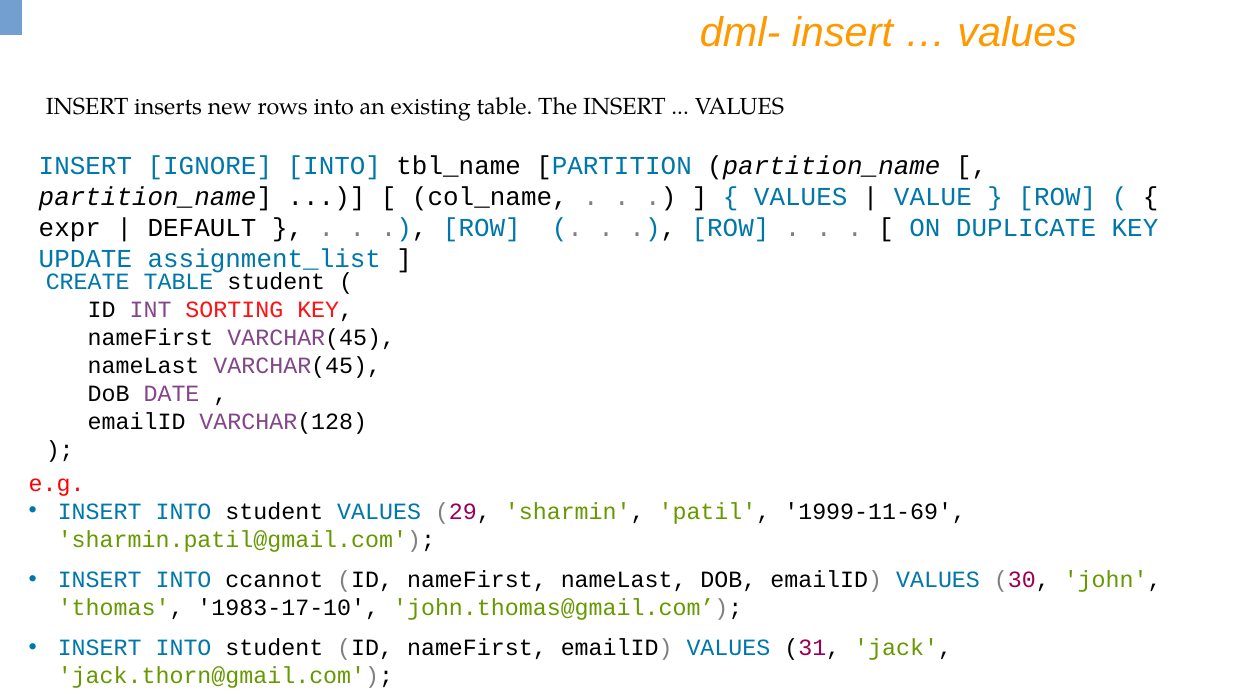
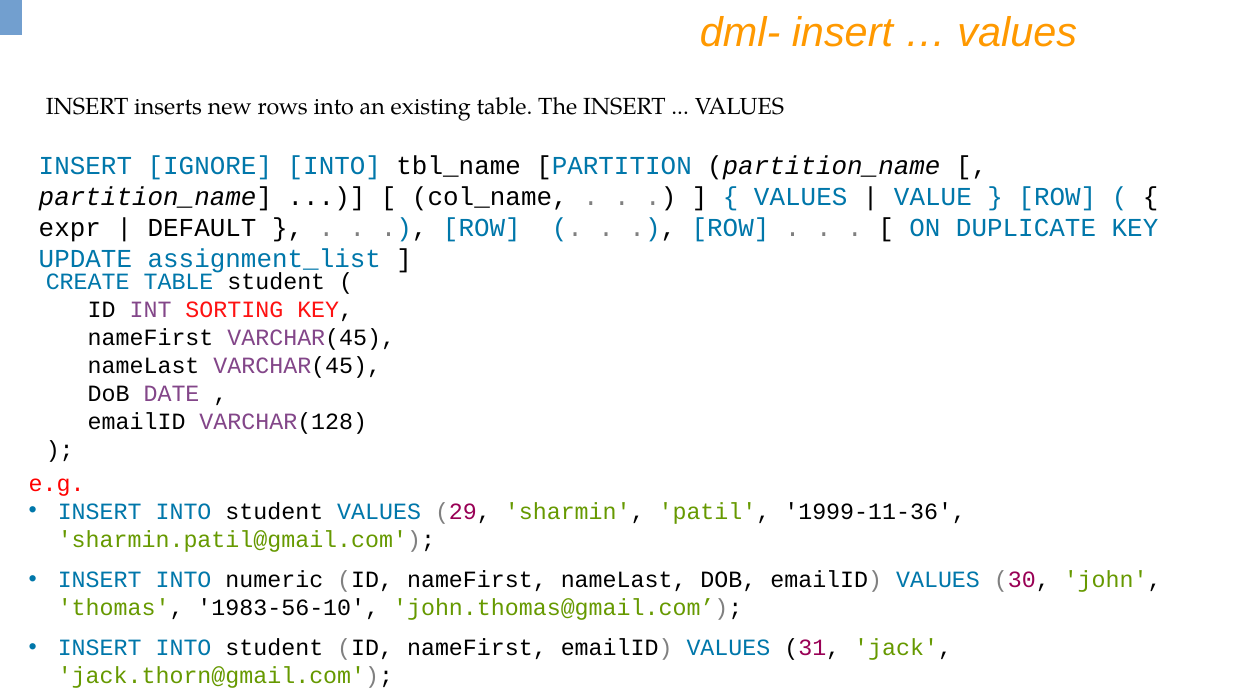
1999-11-69: 1999-11-69 -> 1999-11-36 (875, 511)
ccannot: ccannot -> numeric (274, 579)
1983-17-10: 1983-17-10 -> 1983-56-10 (288, 607)
